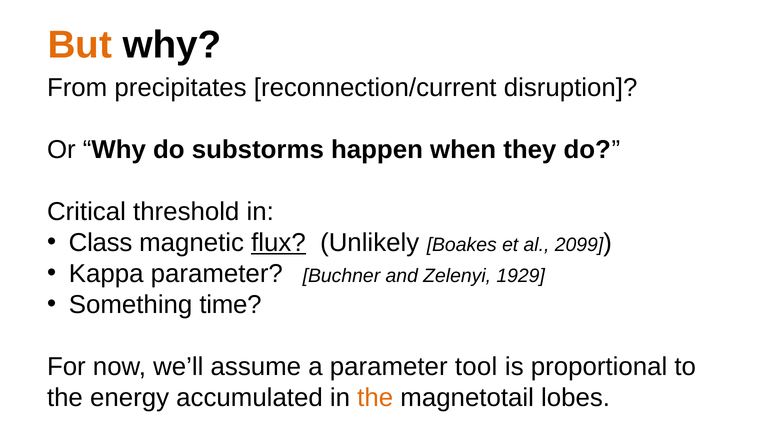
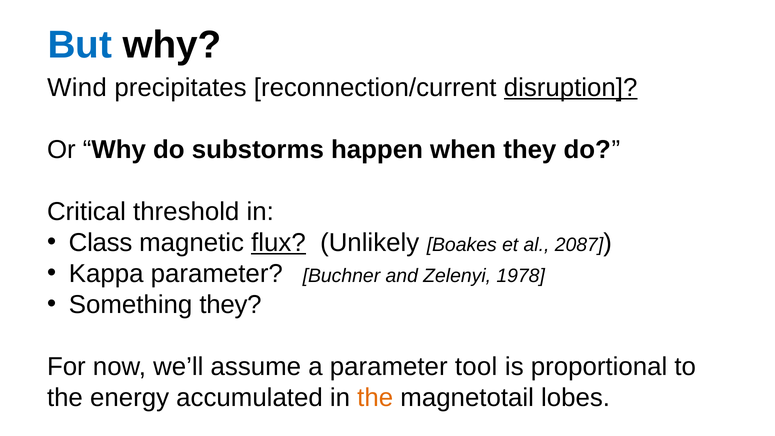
But colour: orange -> blue (80, 45)
From: From -> Wind (77, 88)
disruption underline: none -> present (571, 88)
2099: 2099 -> 2087 (579, 245)
1929: 1929 -> 1978 (521, 276)
Something time: time -> they (231, 305)
